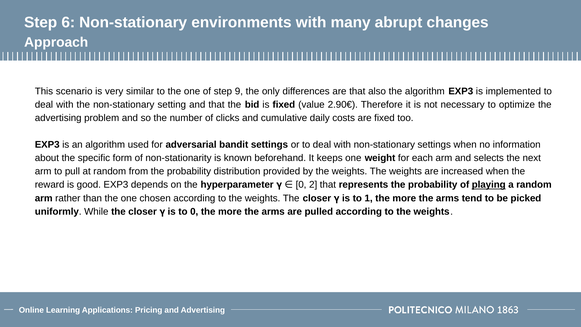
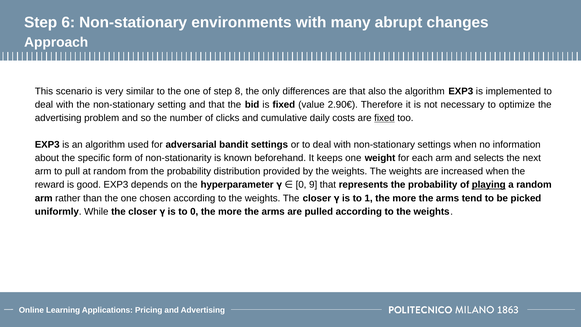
9: 9 -> 8 (239, 91)
fixed underline: none -> present (384, 118)
2: 2 -> 9 (313, 185)
